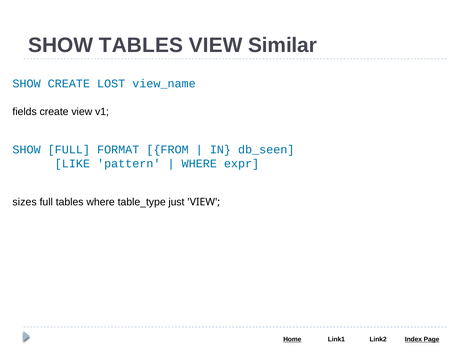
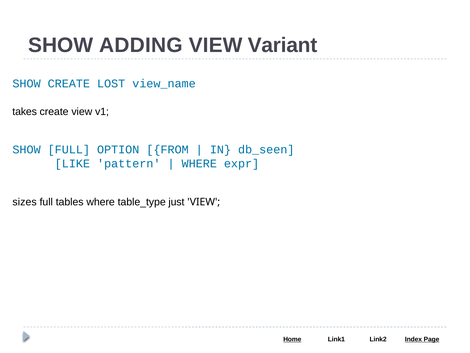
SHOW TABLES: TABLES -> ADDING (141, 45)
Similar: Similar -> Variant (283, 45)
fields: fields -> takes (25, 112)
FORMAT: FORMAT -> OPTION (118, 149)
